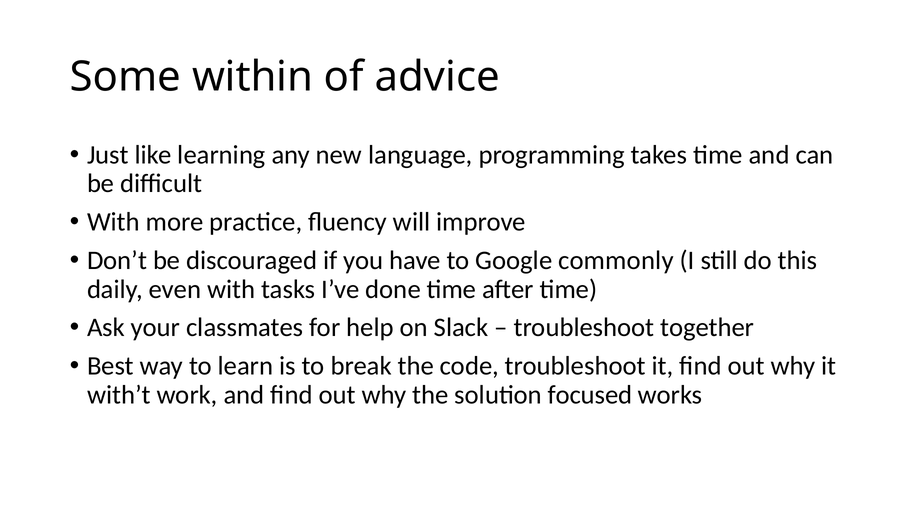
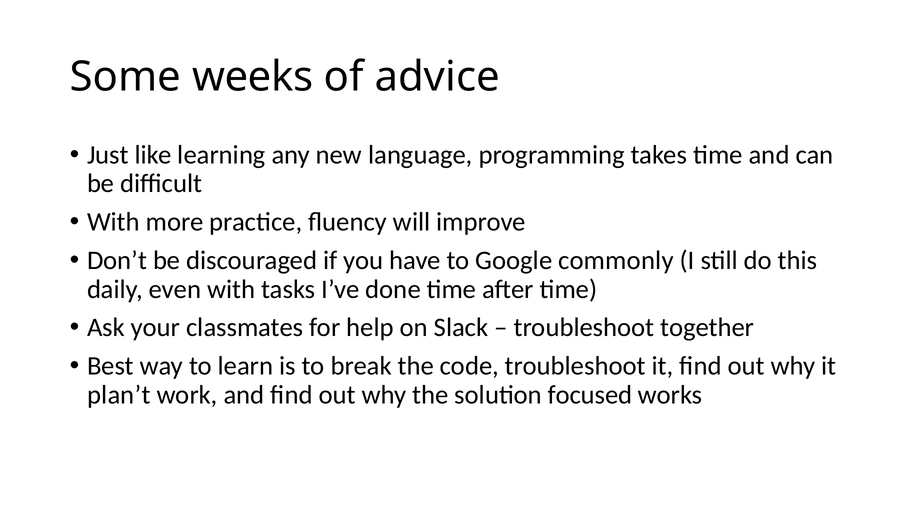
within: within -> weeks (253, 77)
with’t: with’t -> plan’t (119, 395)
